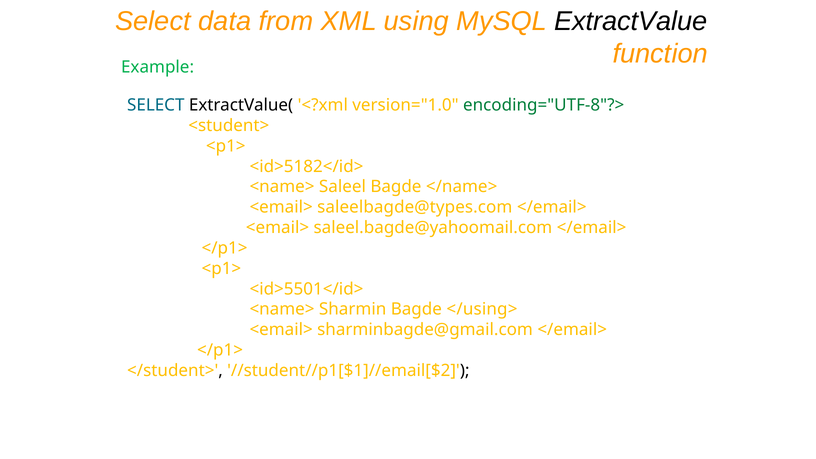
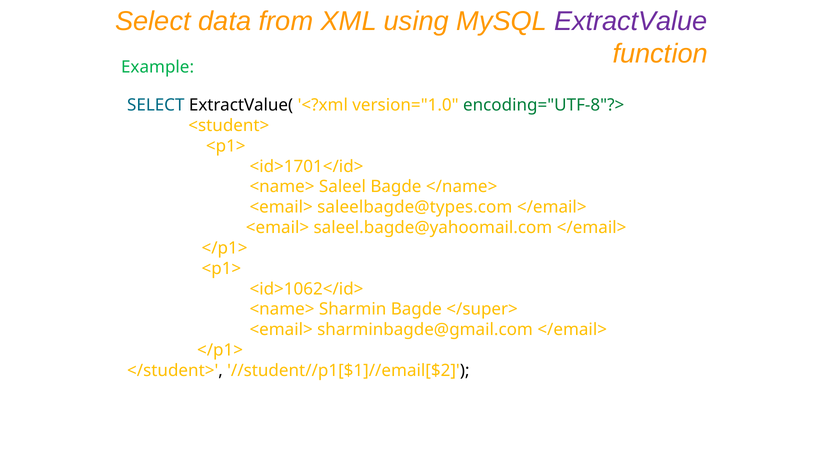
ExtractValue colour: black -> purple (631, 21)
<id>5182</id>: <id>5182</id> -> <id>1701</id> (306, 166)
<id>5501</id>: <id>5501</id> -> <id>1062</id> (306, 289)
</using>: </using> -> </super> (482, 309)
